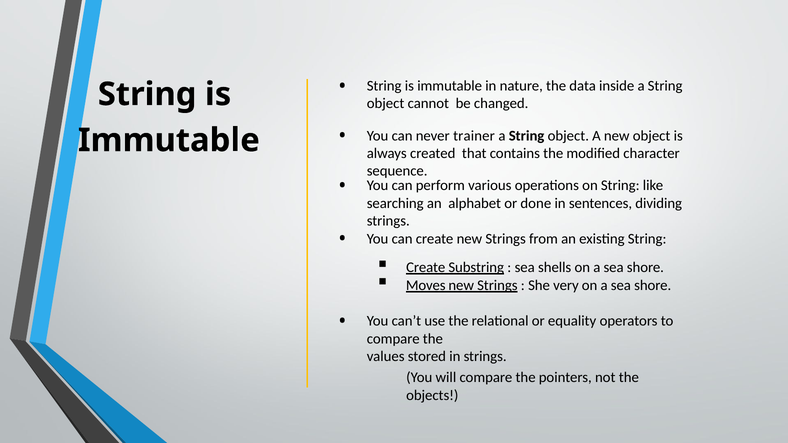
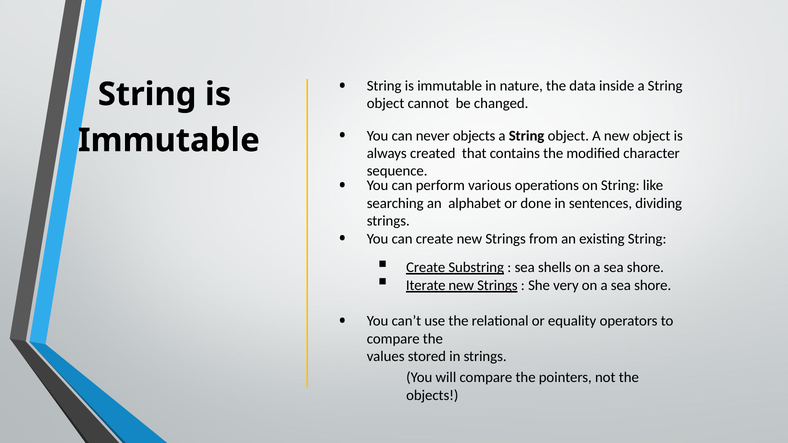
never trainer: trainer -> objects (474, 136)
Moves: Moves -> Iterate (426, 285)
